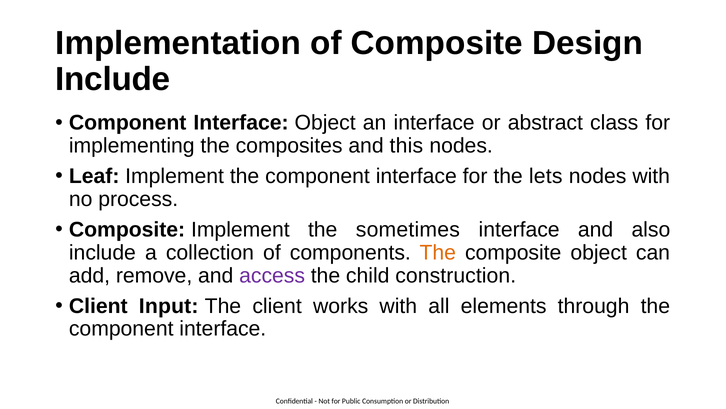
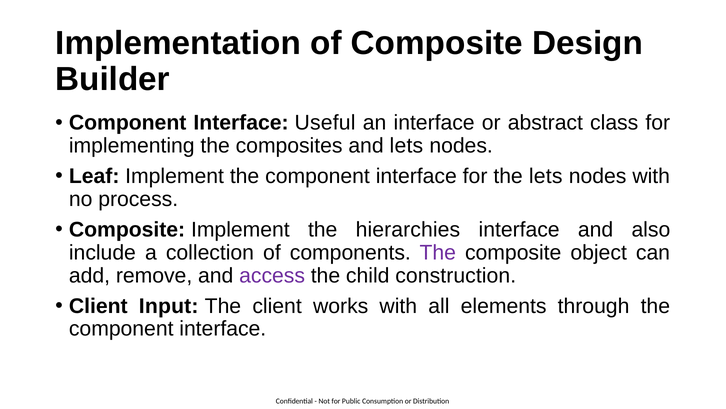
Include: Include -> Builder (113, 79)
Interface Object: Object -> Useful (325, 123)
and this: this -> lets (406, 146)
sometimes: sometimes -> hierarchies (408, 229)
The colour: orange -> purple (438, 252)
